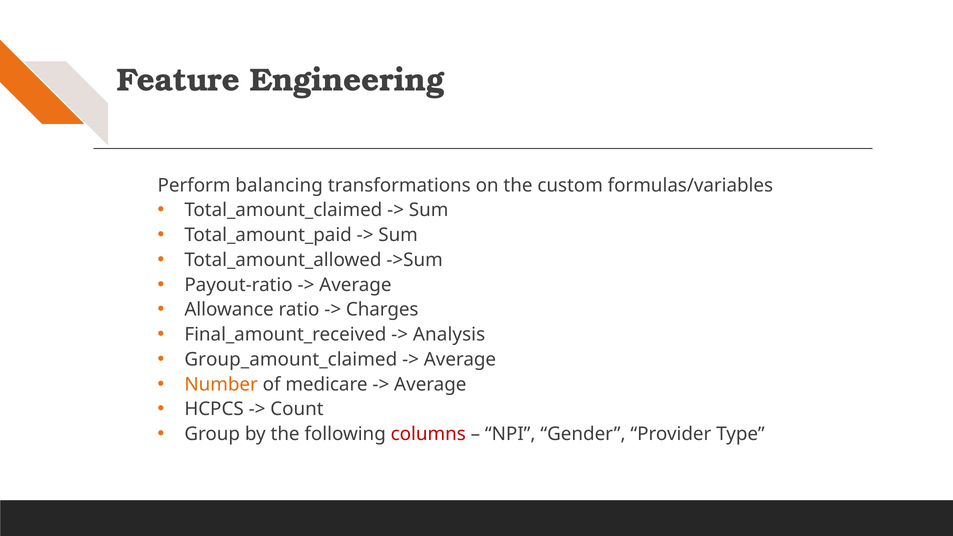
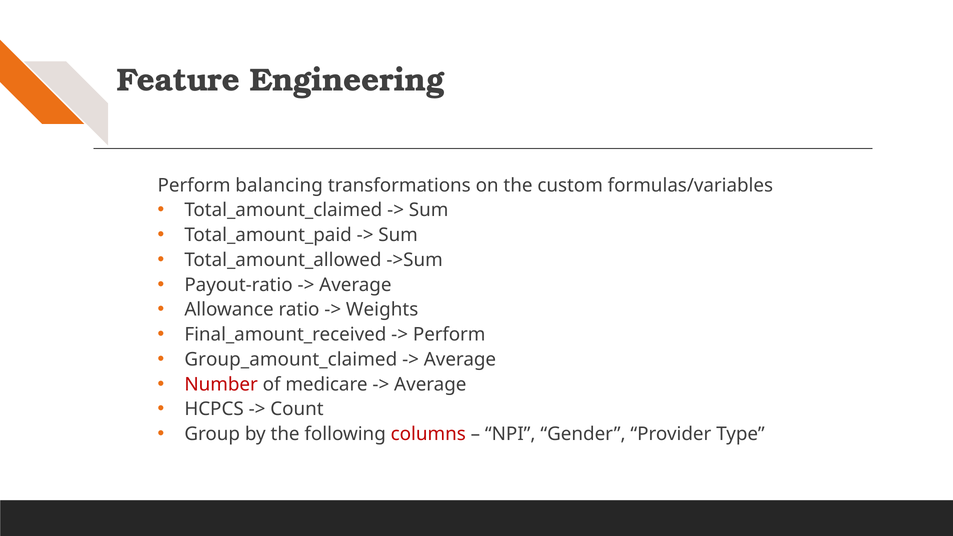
Charges: Charges -> Weights (382, 310)
Analysis: Analysis -> Perform (449, 335)
Number colour: orange -> red (221, 384)
